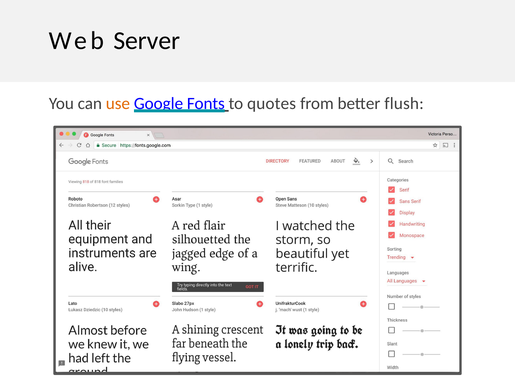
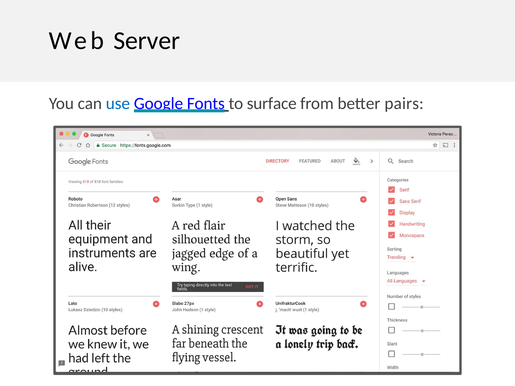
use colour: orange -> blue (118, 103)
quotes: quotes -> surface (272, 103)
flush: flush -> pairs (404, 103)
